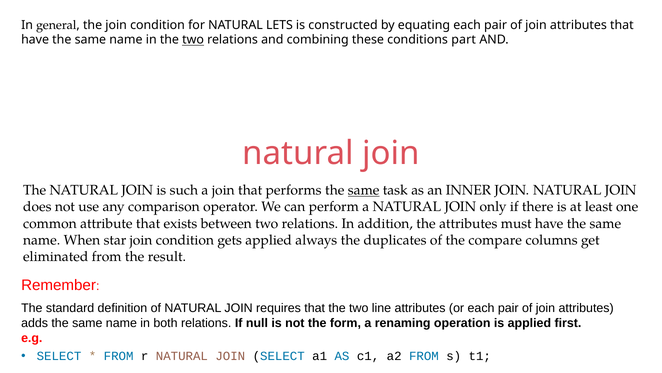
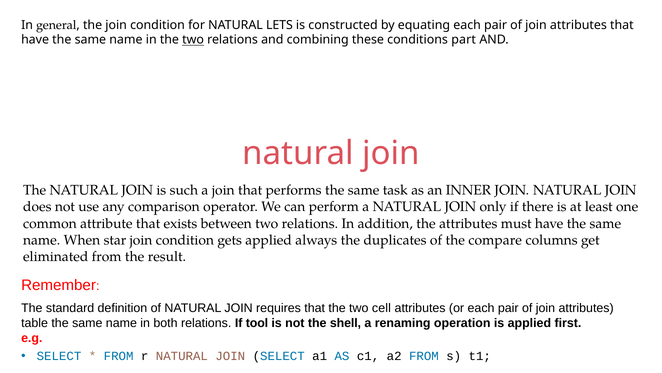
same underline: present -> none (364, 190)
line: line -> cell (381, 308)
adds: adds -> table (35, 323)
null: null -> tool (257, 323)
form: form -> shell (345, 323)
